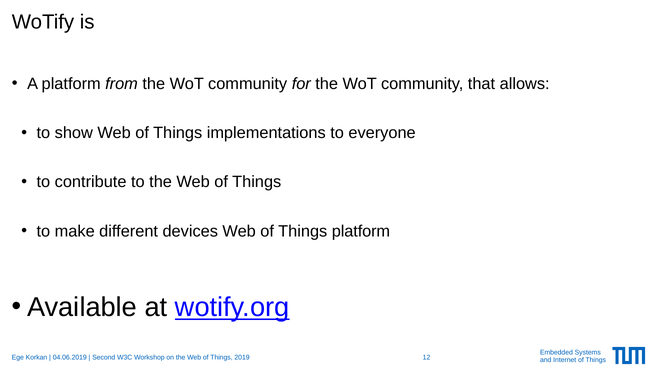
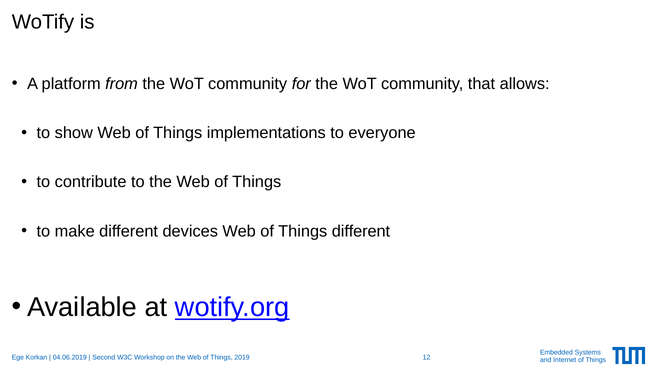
Things platform: platform -> different (361, 231)
